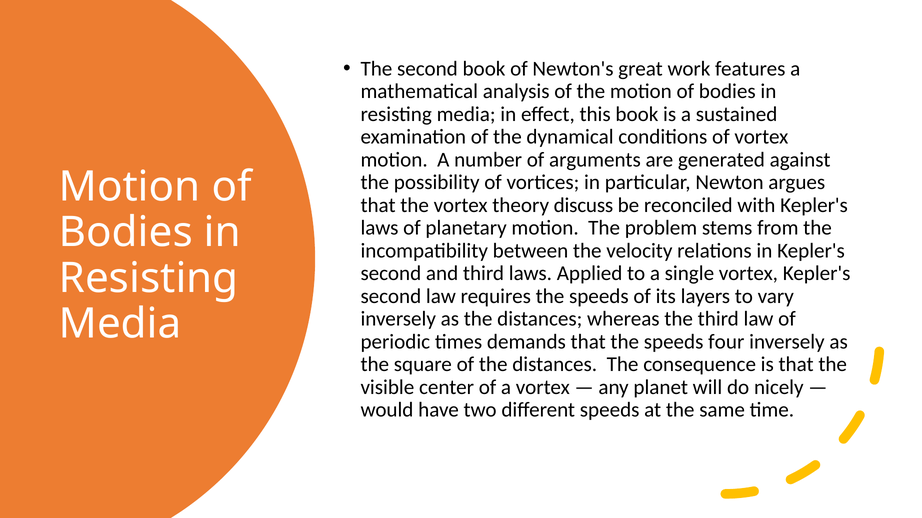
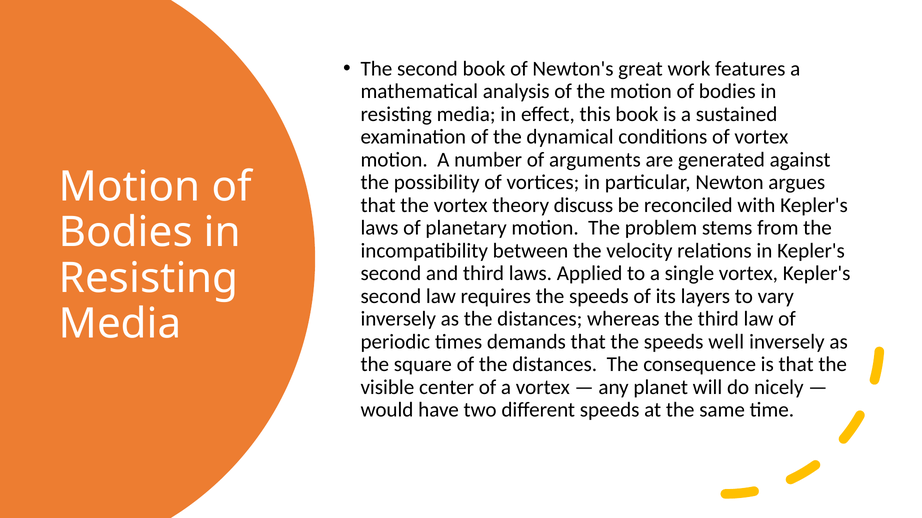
four: four -> well (726, 342)
